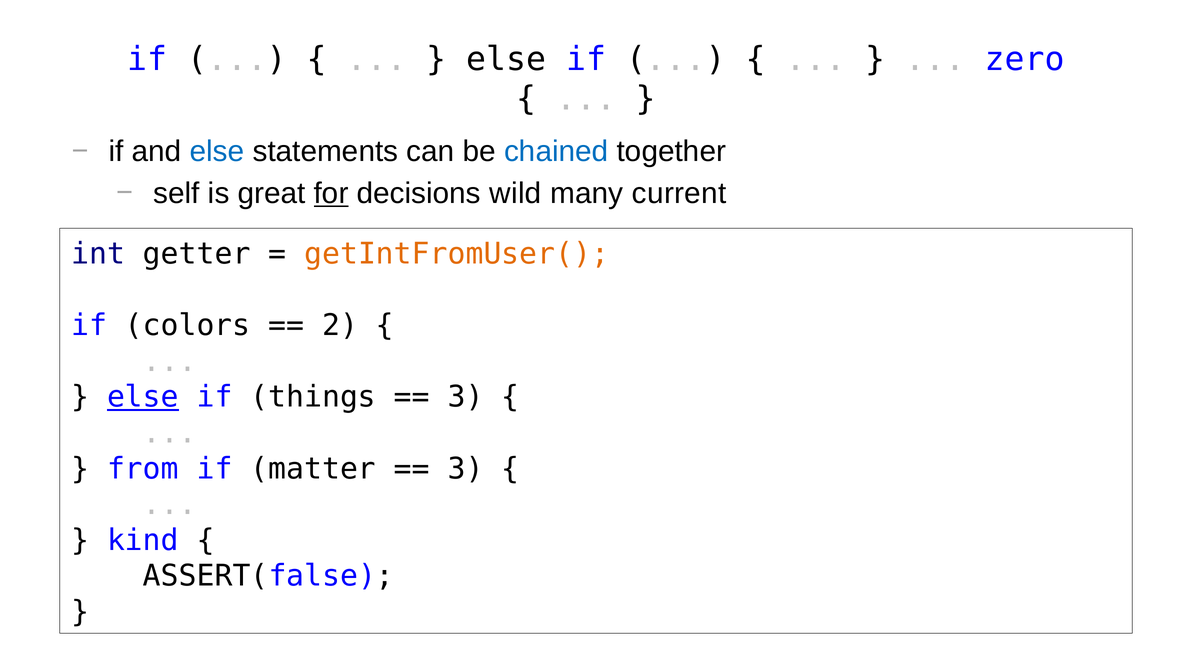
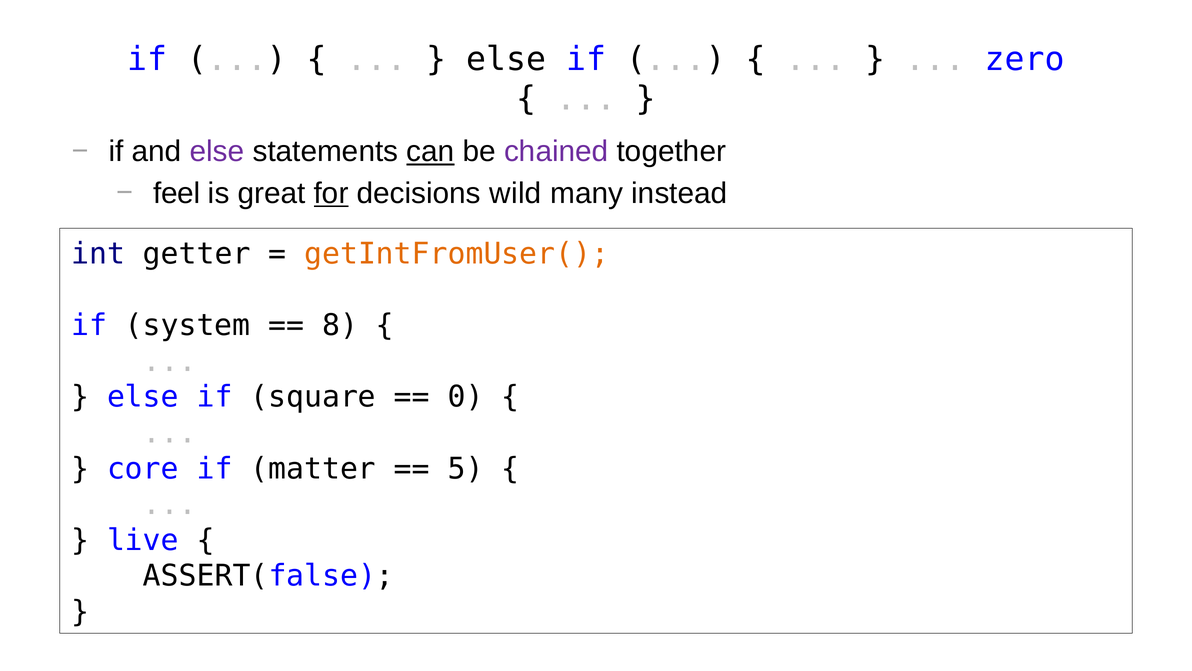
else colour: blue -> purple (217, 152)
can underline: none -> present (430, 152)
chained colour: blue -> purple (556, 152)
self: self -> feel (177, 193)
current: current -> instead (679, 193)
colors: colors -> system (188, 325)
2: 2 -> 8 (340, 325)
else underline: present -> none (143, 397)
things: things -> square (313, 397)
3: 3 -> 0 (466, 397)
from: from -> core (143, 468)
3: 3 -> 5 (466, 468)
kind: kind -> live (143, 540)
